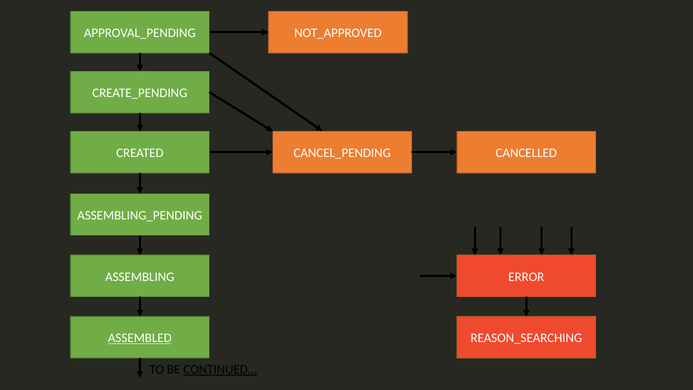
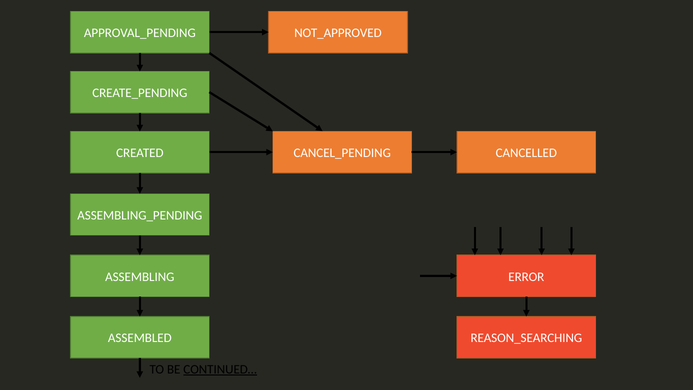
ASSEMBLED underline: present -> none (140, 338)
